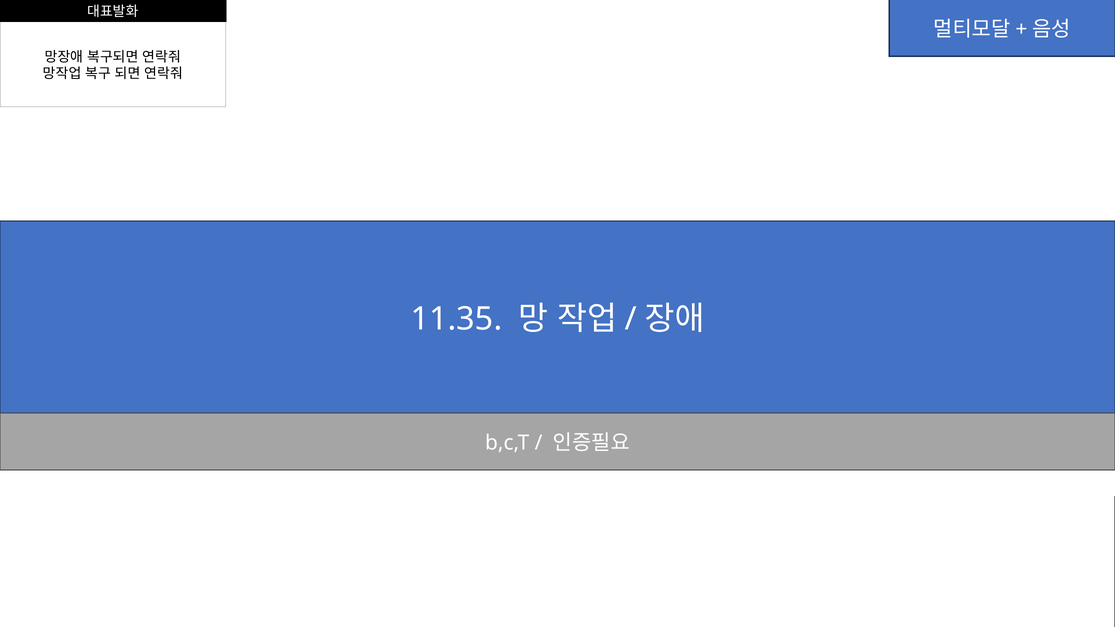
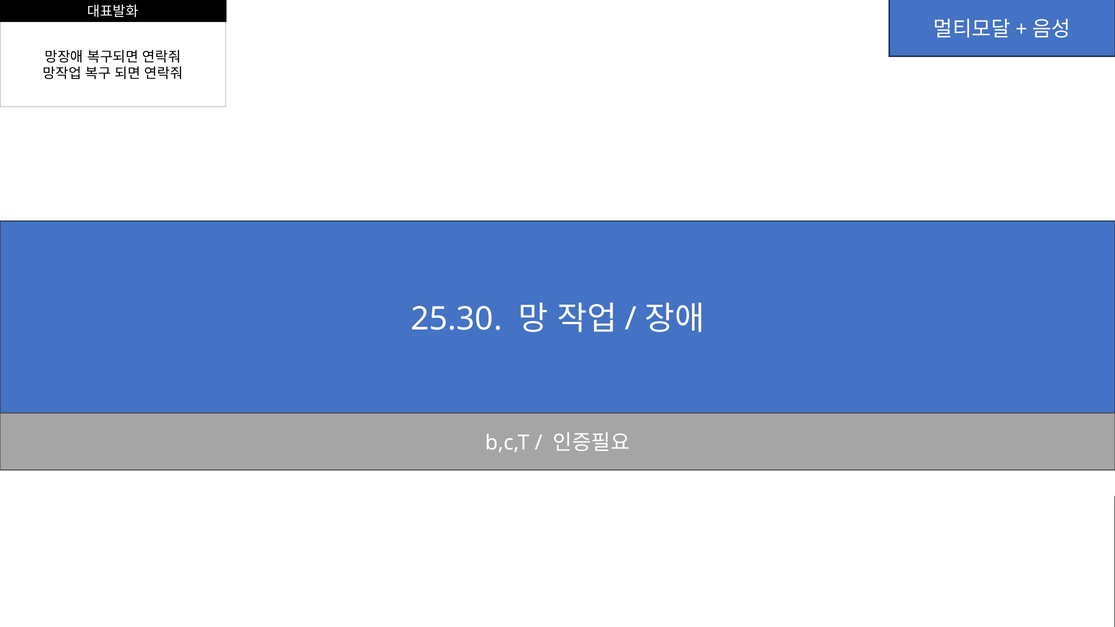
11.35: 11.35 -> 25.30 (456, 319)
